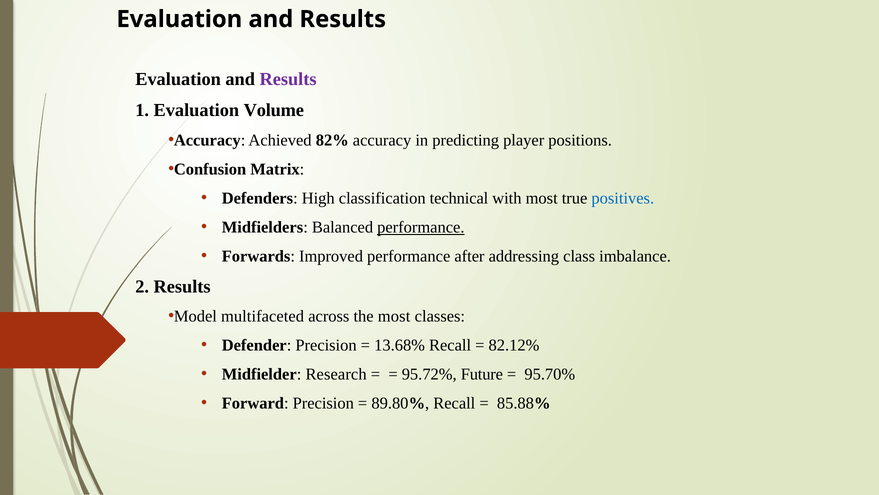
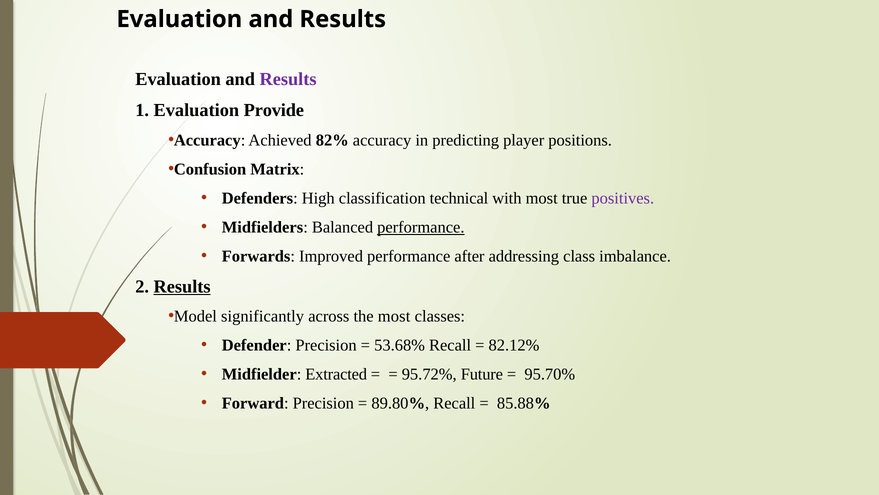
Volume: Volume -> Provide (274, 110)
positives colour: blue -> purple (623, 198)
Results underline: none -> present (182, 286)
multifaceted: multifaceted -> significantly (263, 316)
13.68%: 13.68% -> 53.68% (400, 345)
Research: Research -> Extracted (336, 374)
